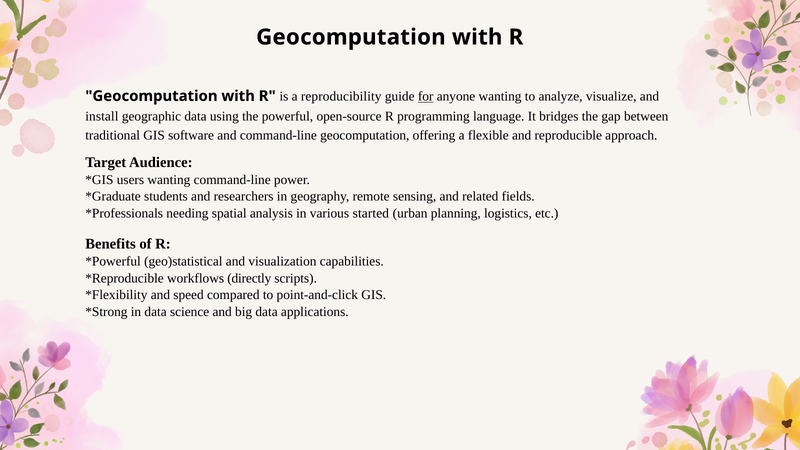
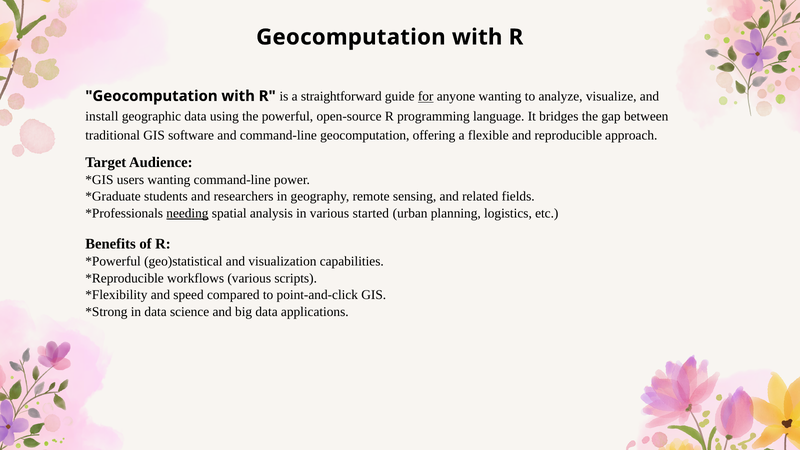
reproducibility: reproducibility -> straightforward (341, 97)
needing underline: none -> present (187, 213)
workflows directly: directly -> various (249, 278)
